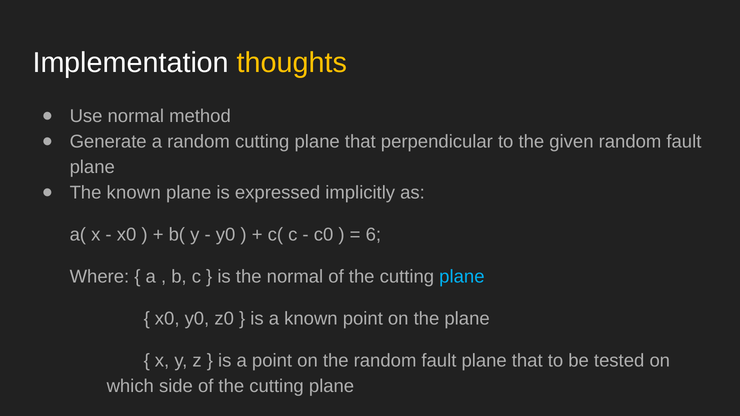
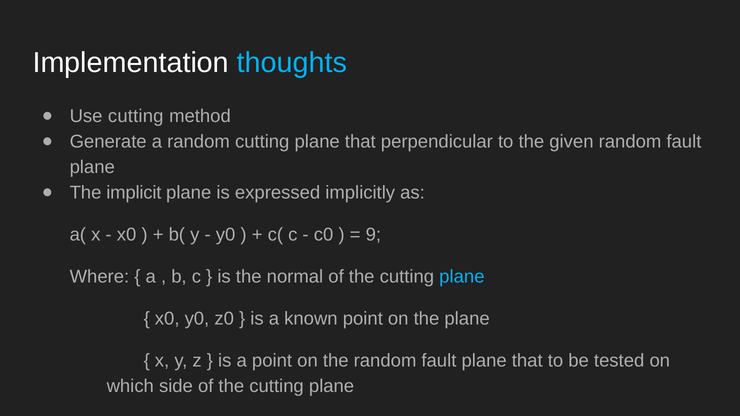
thoughts colour: yellow -> light blue (292, 63)
Use normal: normal -> cutting (136, 116)
The known: known -> implicit (134, 193)
6: 6 -> 9 (373, 235)
